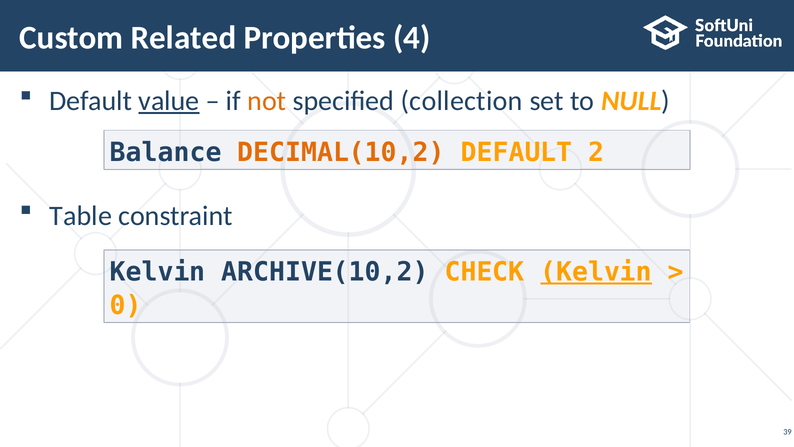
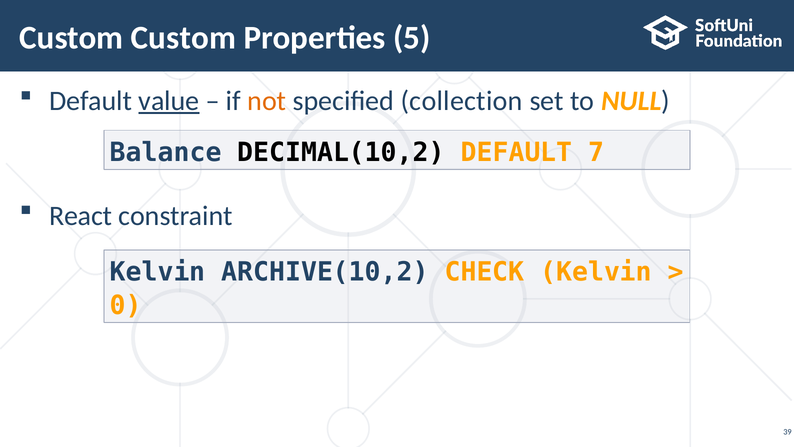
Custom Related: Related -> Custom (183, 38)
4: 4 -> 5 (412, 38)
DECIMAL(10,2 colour: orange -> black (341, 152)
2: 2 -> 7 (596, 152)
Table: Table -> React (81, 216)
Kelvin underline: present -> none (596, 272)
